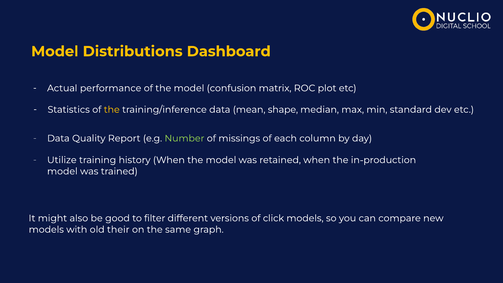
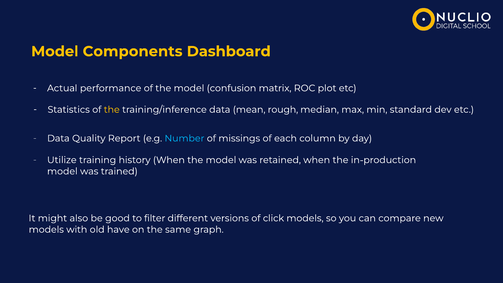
Distributions: Distributions -> Components (133, 51)
shape: shape -> rough (283, 110)
Number colour: light green -> light blue (184, 138)
their: their -> have (118, 229)
